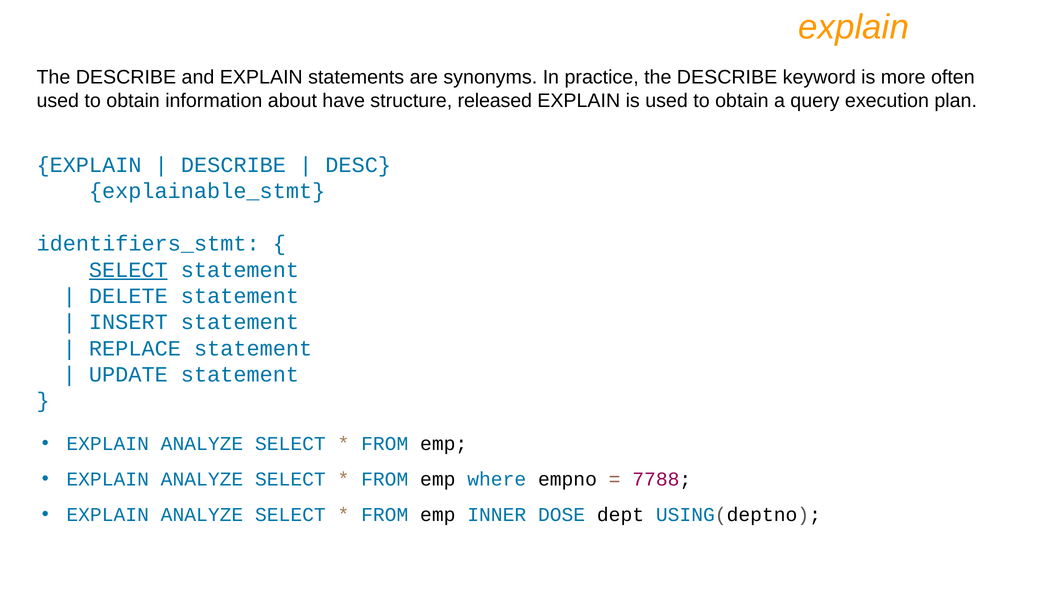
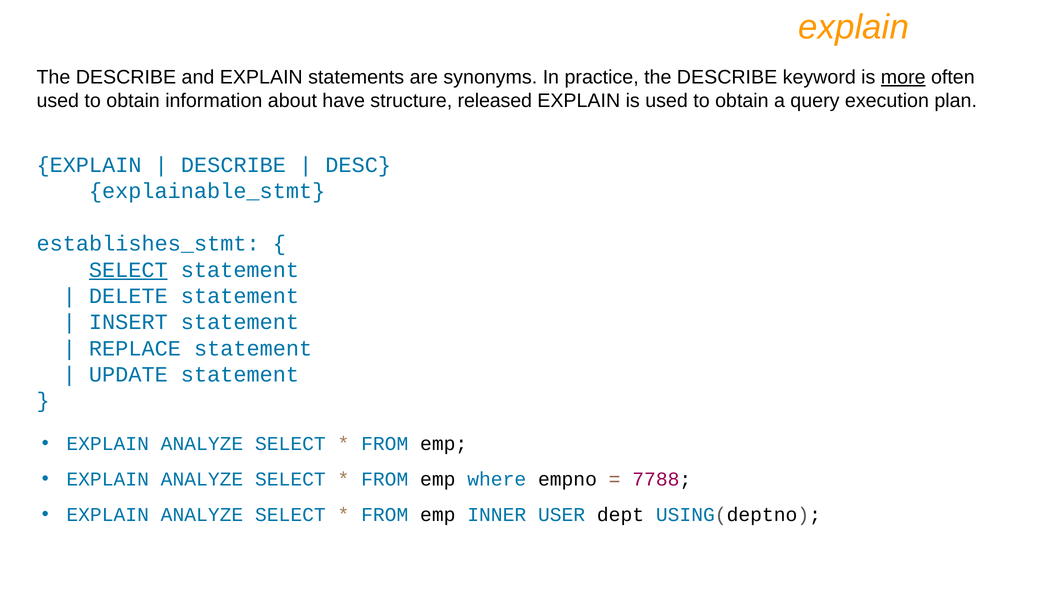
more underline: none -> present (903, 77)
identifiers_stmt: identifiers_stmt -> establishes_stmt (148, 244)
DOSE: DOSE -> USER (562, 515)
